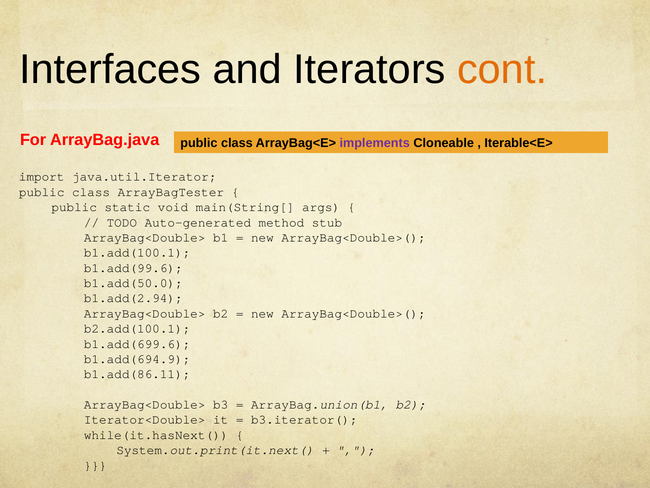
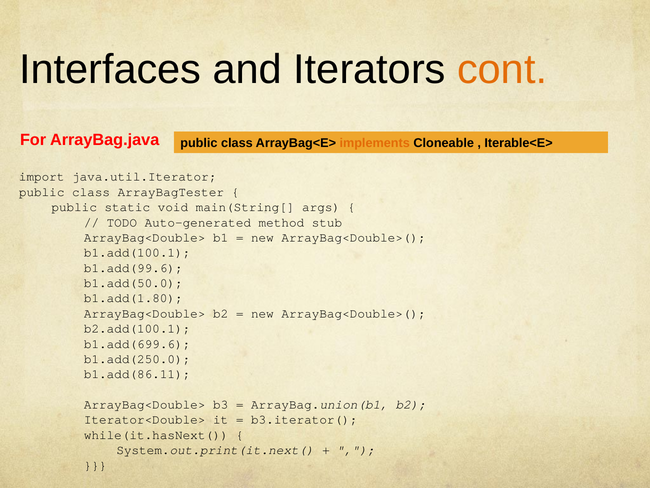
implements colour: purple -> orange (375, 143)
b1.add(2.94: b1.add(2.94 -> b1.add(1.80 (133, 298)
b1.add(694.9: b1.add(694.9 -> b1.add(250.0 (137, 359)
